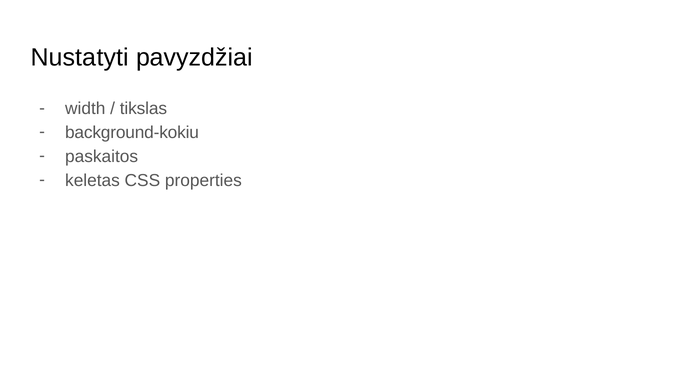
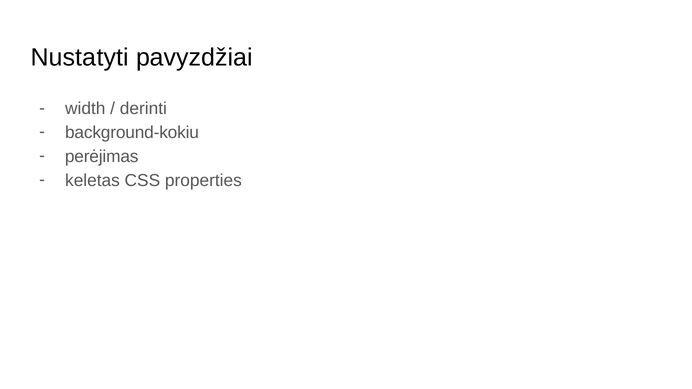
tikslas: tikslas -> derinti (143, 109)
paskaitos: paskaitos -> perėjimas (102, 157)
